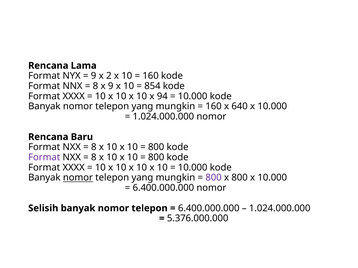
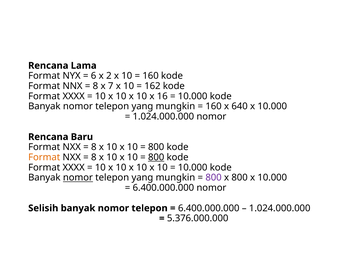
9: 9 -> 6 (94, 76)
x 9: 9 -> 7 (111, 86)
854: 854 -> 162 (152, 86)
94: 94 -> 16 (162, 96)
Format colour: purple -> orange (44, 158)
800 underline: none -> present (156, 158)
